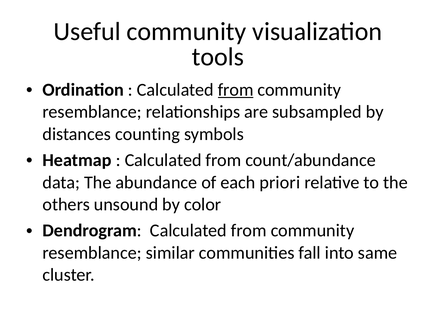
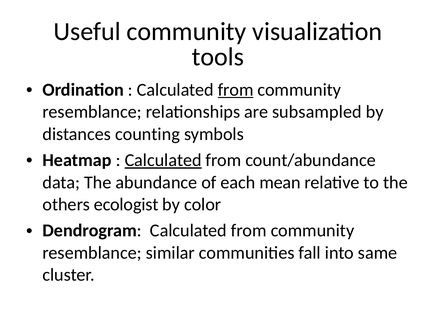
Calculated underline: none -> present (163, 160)
priori: priori -> mean (280, 182)
unsound: unsound -> ecologist (126, 205)
